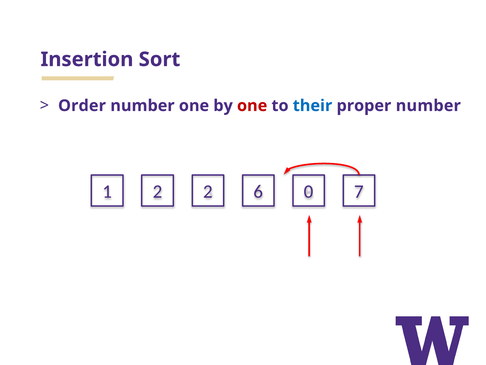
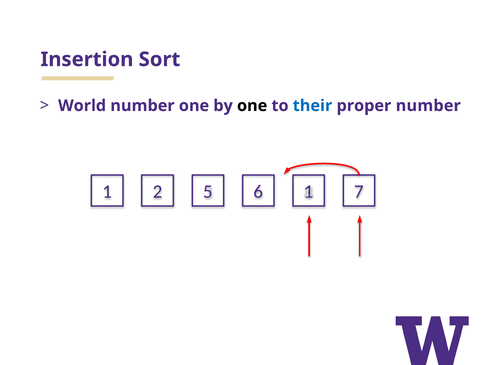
Order: Order -> World (82, 106)
one colour: red -> black (252, 106)
1 2: 2 -> 5 (208, 191)
6 0: 0 -> 1 (309, 191)
